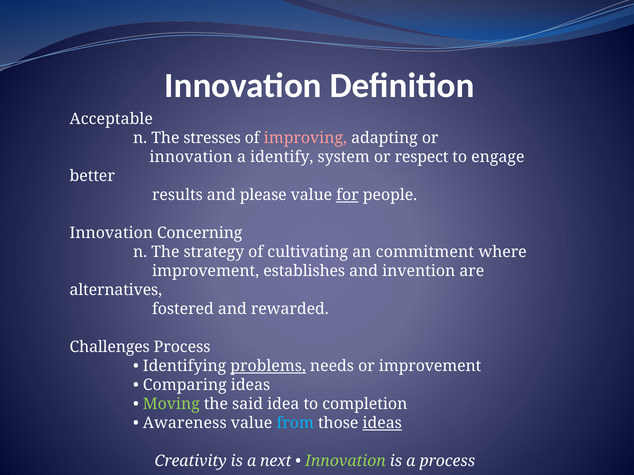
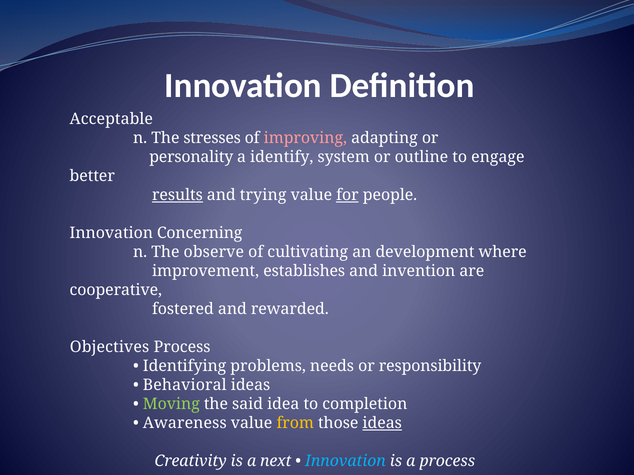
innovation: innovation -> personality (191, 157)
respect: respect -> outline (421, 157)
results underline: none -> present (177, 195)
please: please -> trying (263, 195)
strategy: strategy -> observe (214, 253)
commitment: commitment -> development (425, 253)
alternatives: alternatives -> cooperative (116, 291)
Challenges: Challenges -> Objectives (110, 348)
problems underline: present -> none (268, 367)
or improvement: improvement -> responsibility (430, 367)
Comparing: Comparing -> Behavioral (185, 386)
from colour: light blue -> yellow (295, 424)
Innovation colour: light green -> light blue (345, 462)
